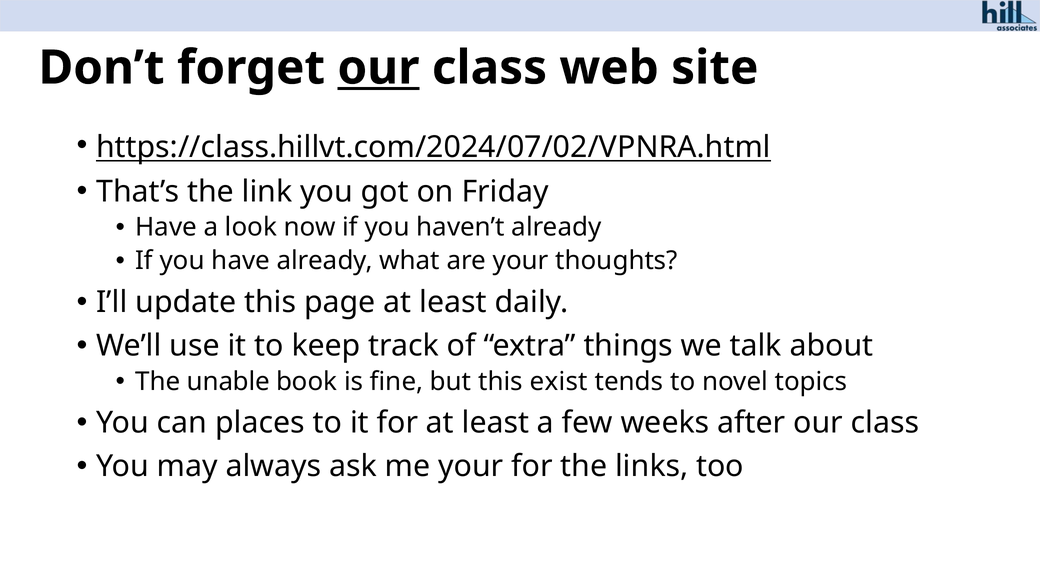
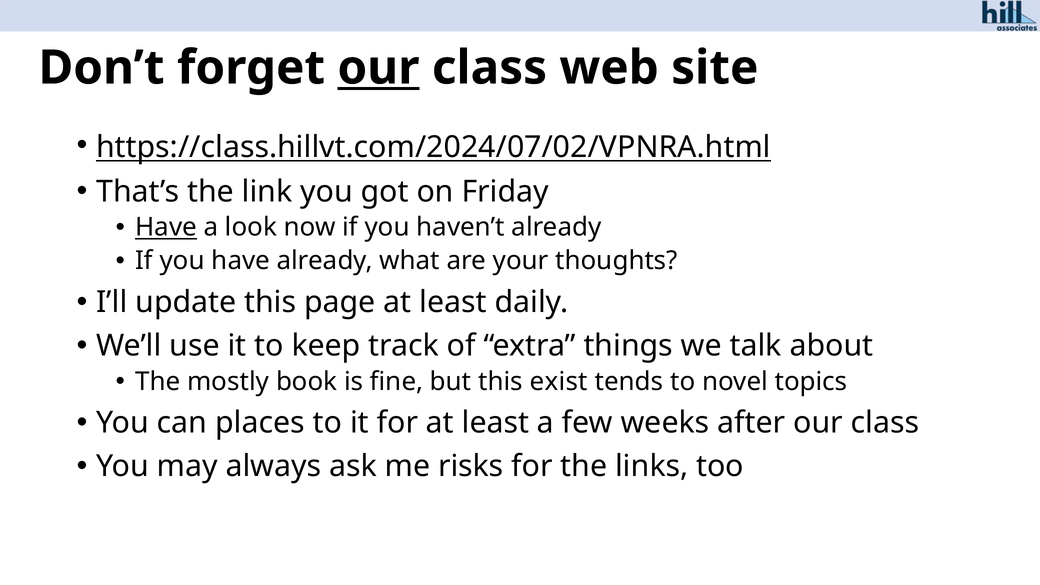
Have underline: none -> present (166, 227)
unable: unable -> mostly (228, 382)
me your: your -> risks (471, 466)
